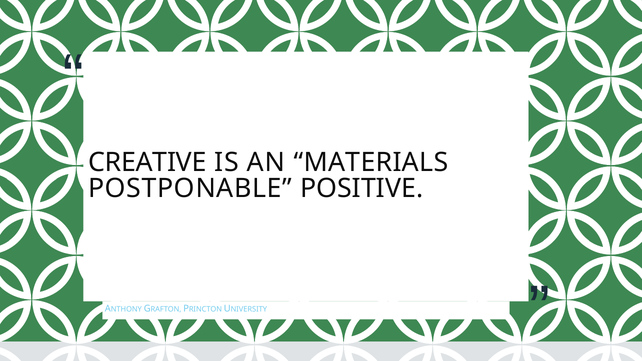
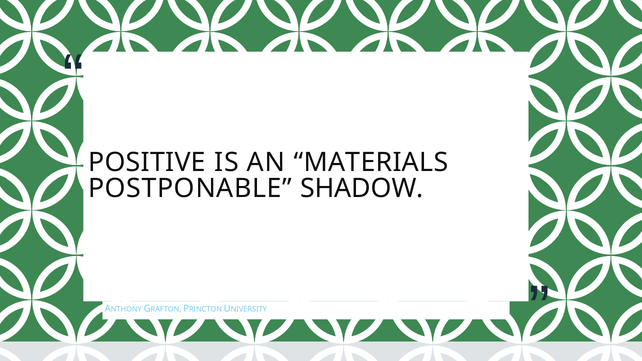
CREATIVE: CREATIVE -> POSITIVE (147, 163)
POSITIVE: POSITIVE -> SHADOW (362, 188)
